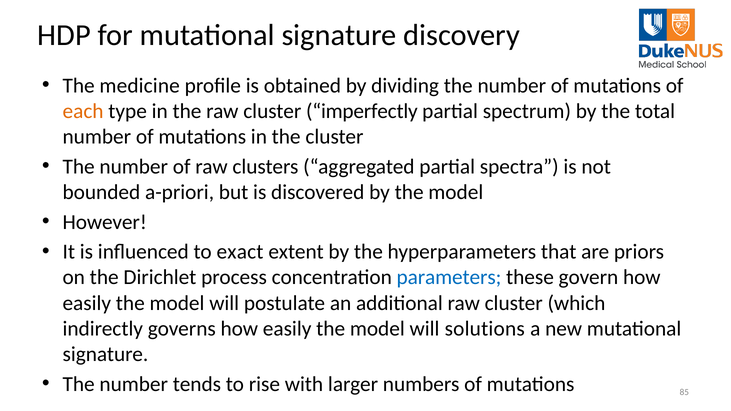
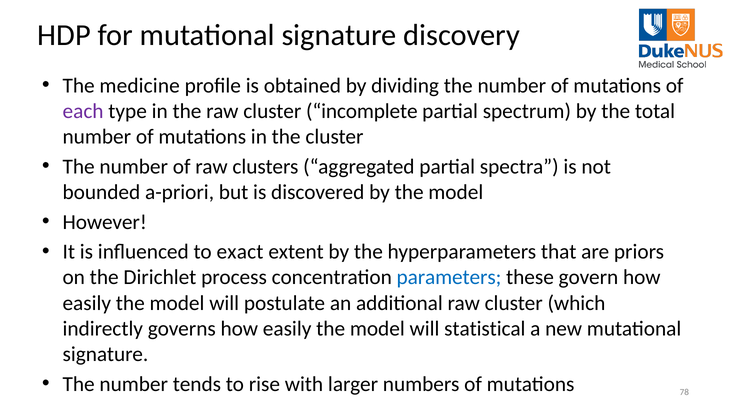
each colour: orange -> purple (83, 111)
imperfectly: imperfectly -> incomplete (362, 111)
solutions: solutions -> statistical (485, 329)
85: 85 -> 78 (684, 393)
